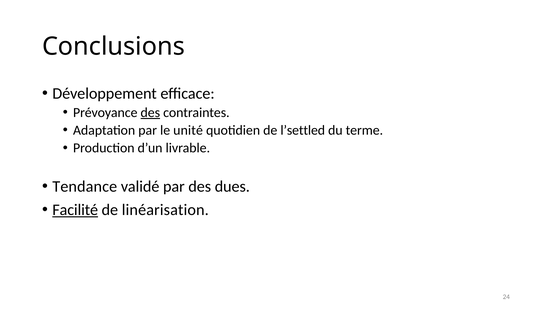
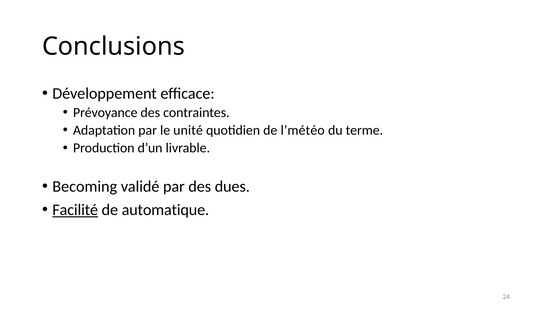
des underline: present -> none (150, 112)
l’settled: l’settled -> l’météo (303, 130)
Tendance: Tendance -> Becoming (85, 186)
linéarisation: linéarisation -> automatique (165, 209)
